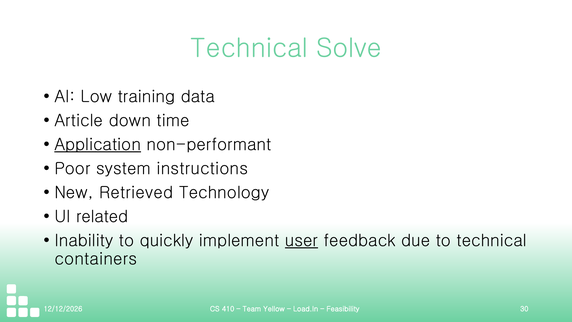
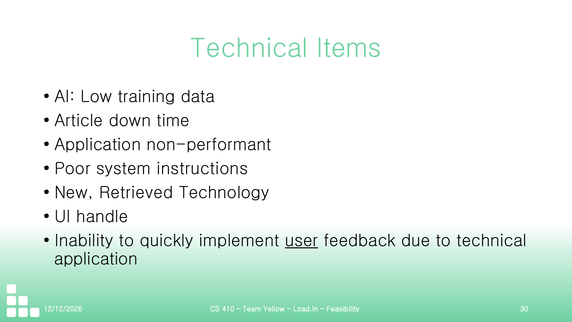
Solve: Solve -> Items (349, 48)
Application underline: present -> none (98, 145)
related: related -> handle (102, 217)
containers: containers -> application (96, 259)
